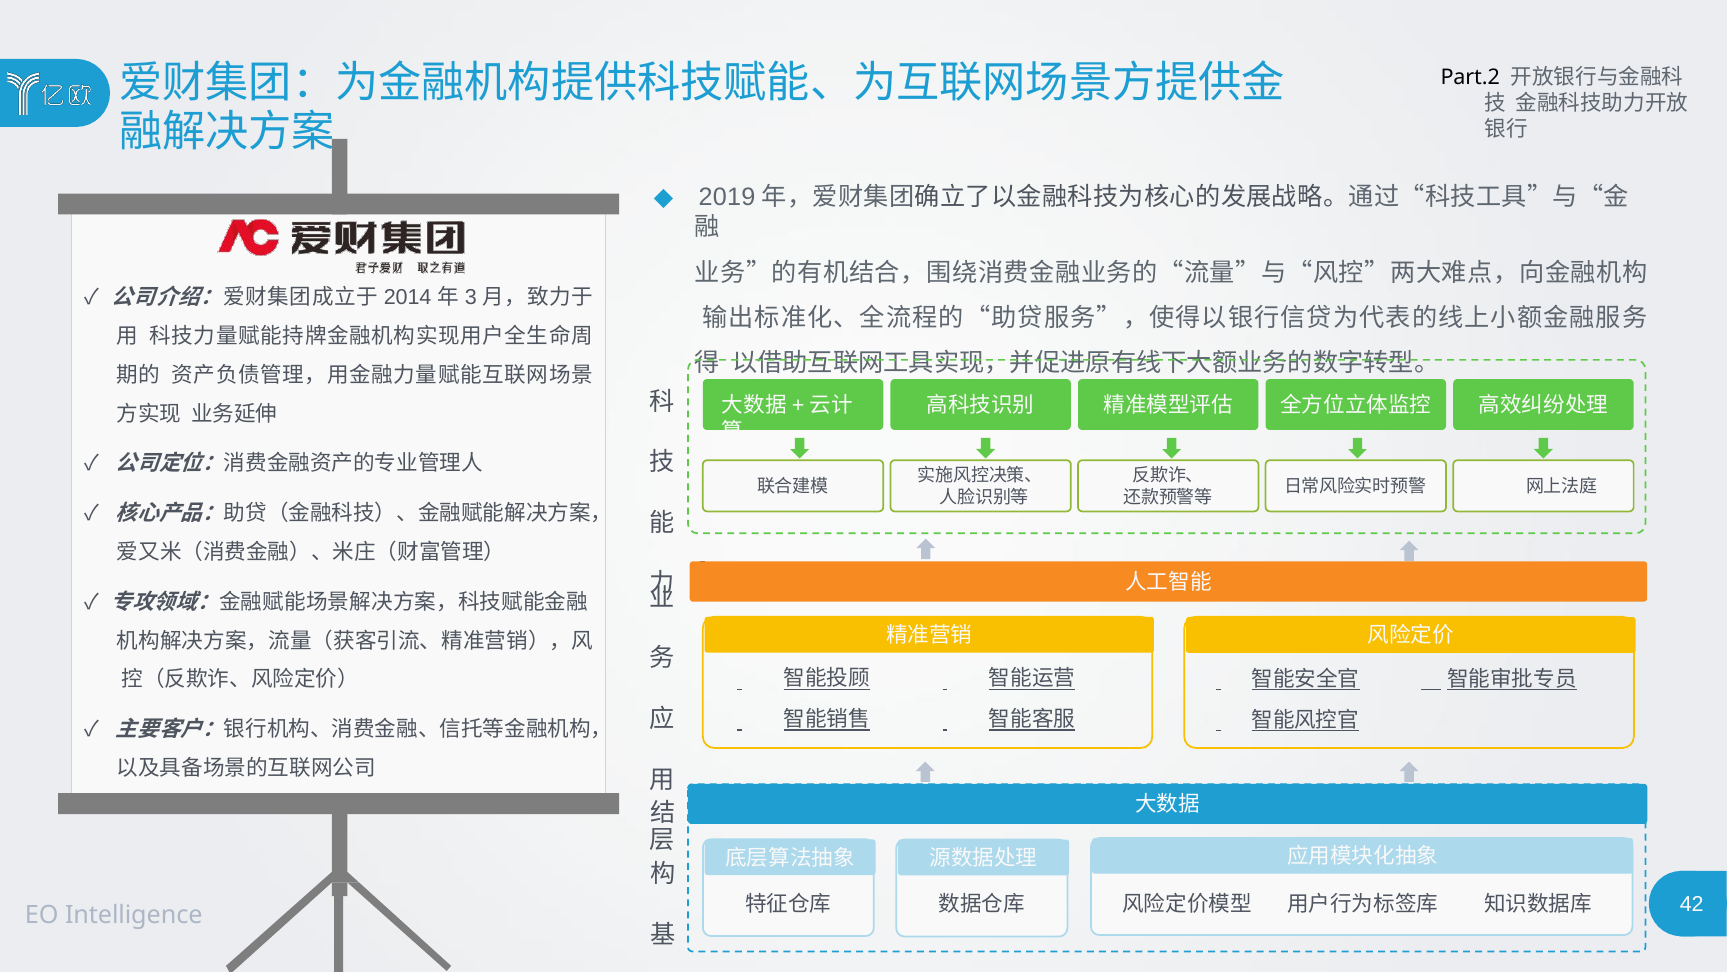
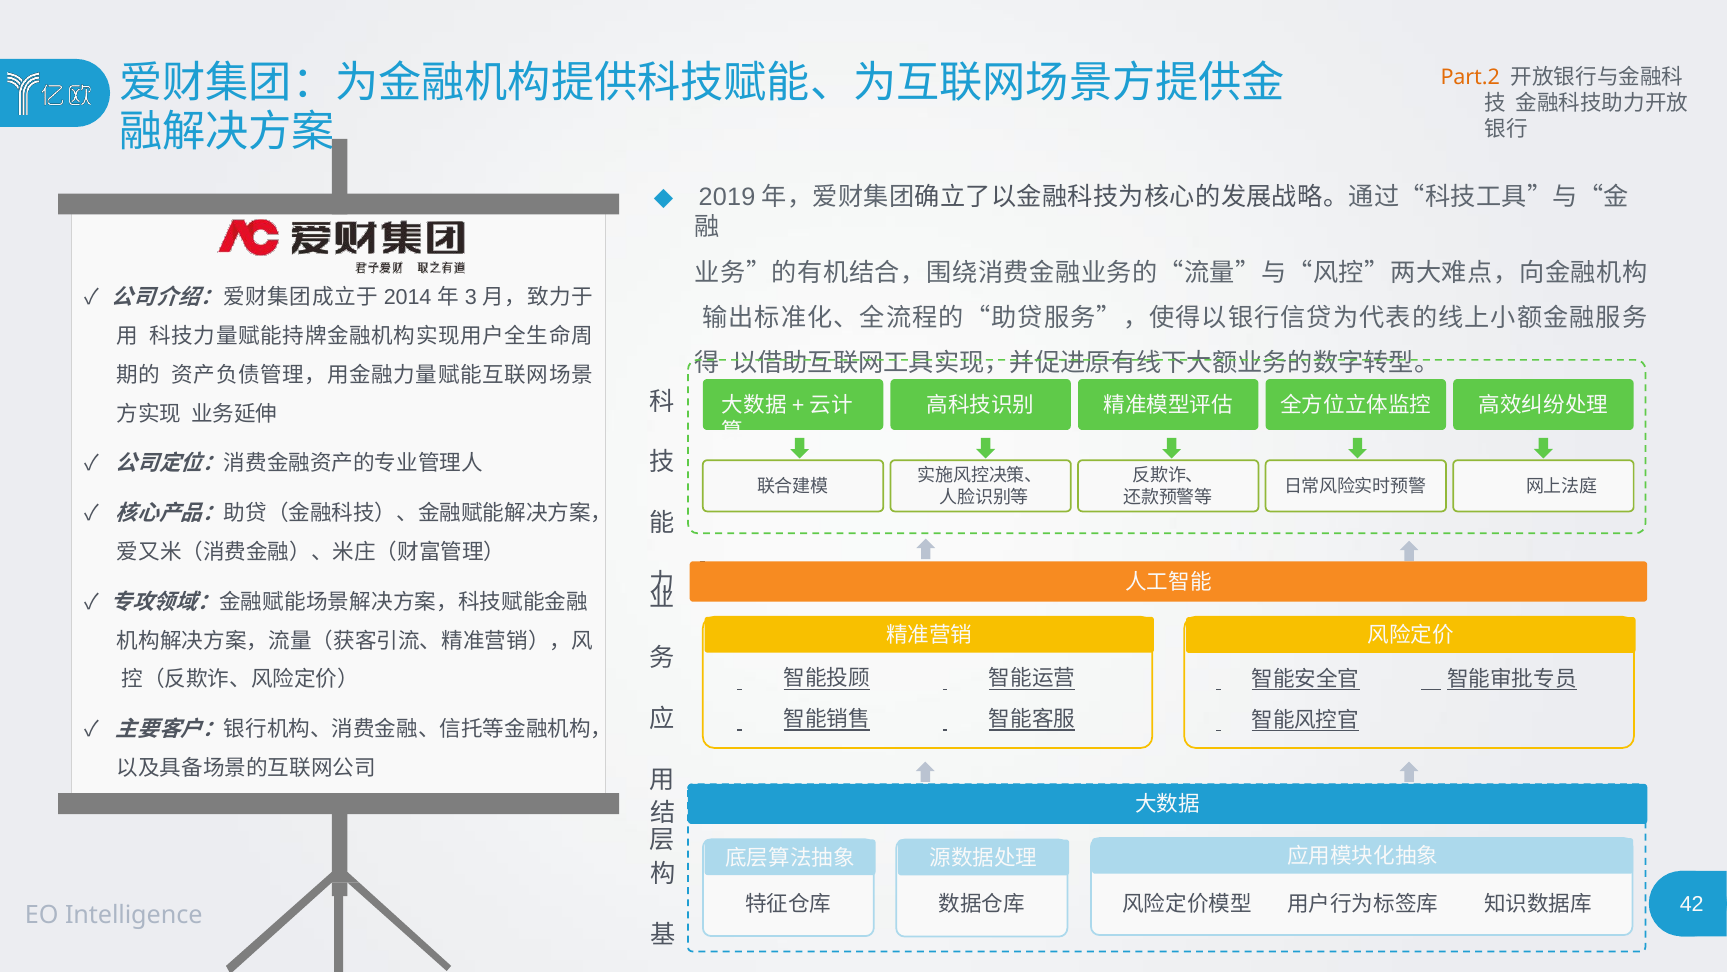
Part.2 colour: black -> orange (1470, 77)
